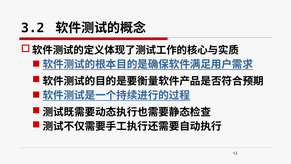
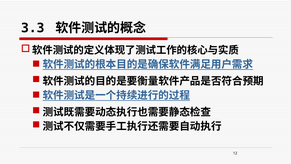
3.2: 3.2 -> 3.3 (33, 28)
